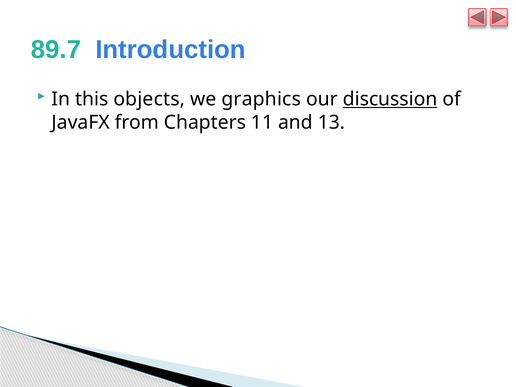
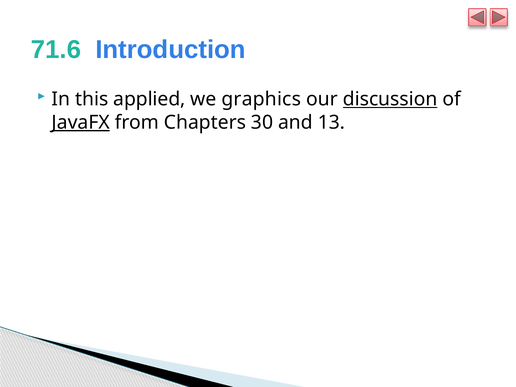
89.7: 89.7 -> 71.6 (56, 50)
objects: objects -> applied (149, 99)
JavaFX underline: none -> present (81, 122)
11: 11 -> 30 (262, 122)
